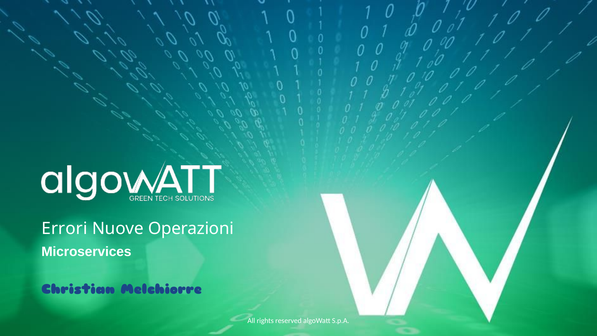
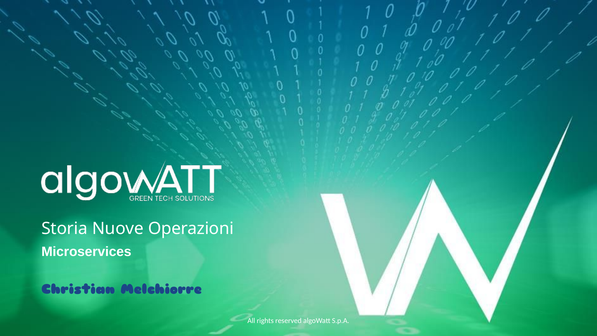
Errori: Errori -> Storia (65, 229)
